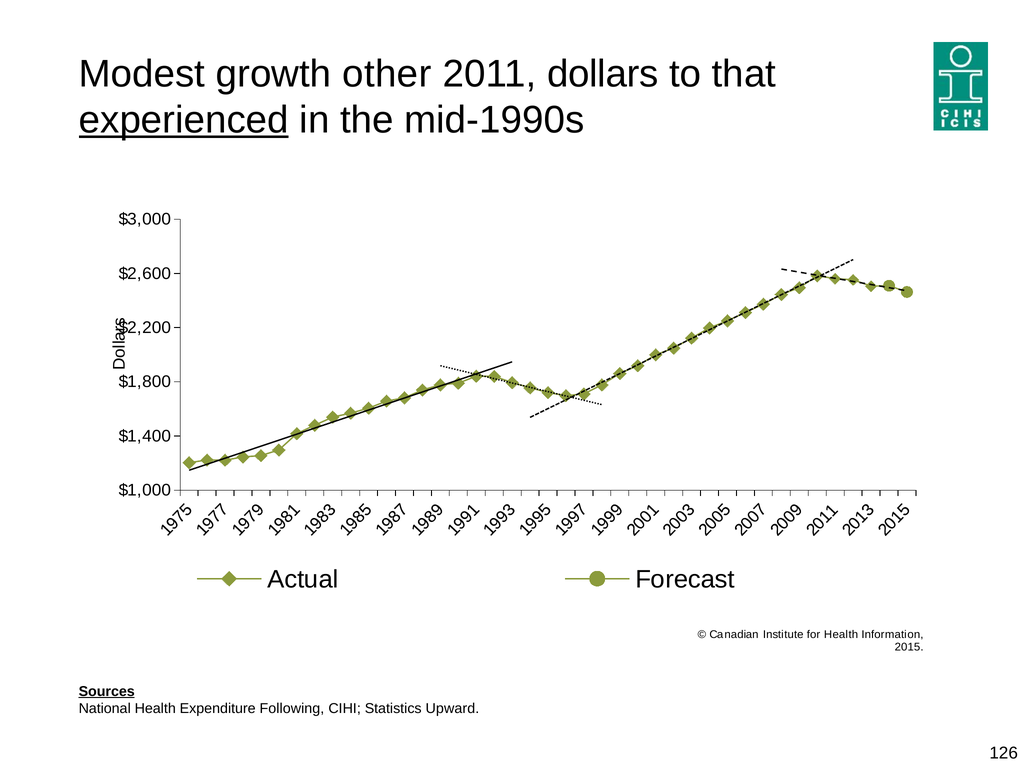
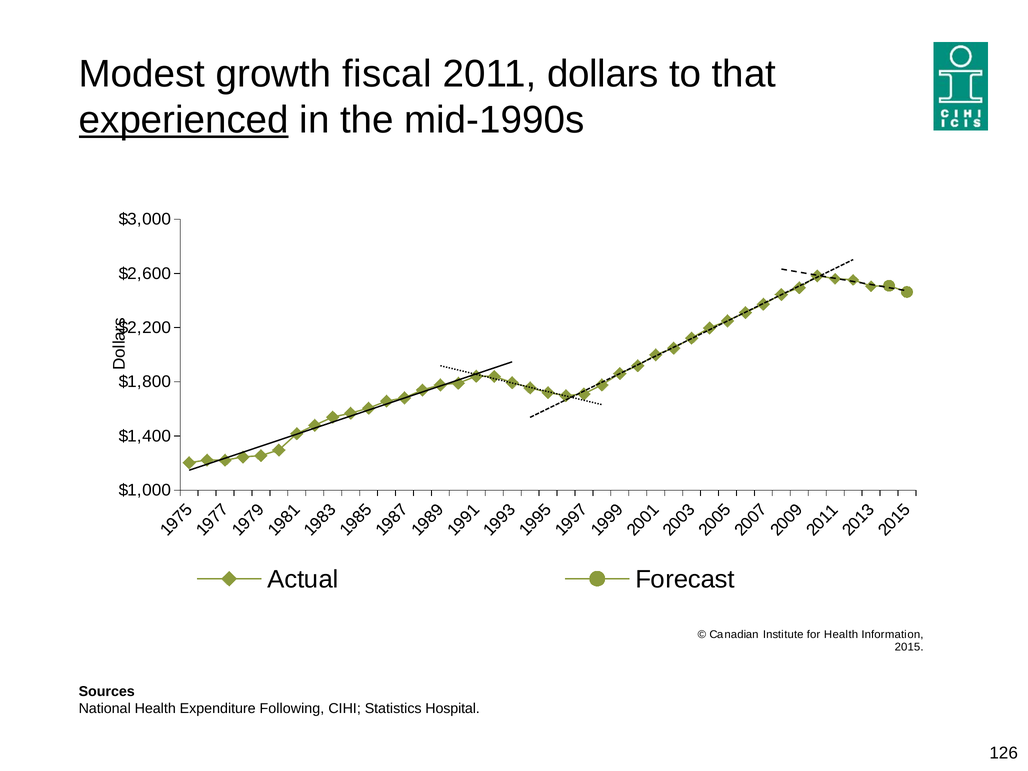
other: other -> fiscal (387, 74)
Sources underline: present -> none (107, 691)
Upward: Upward -> Hospital (453, 709)
